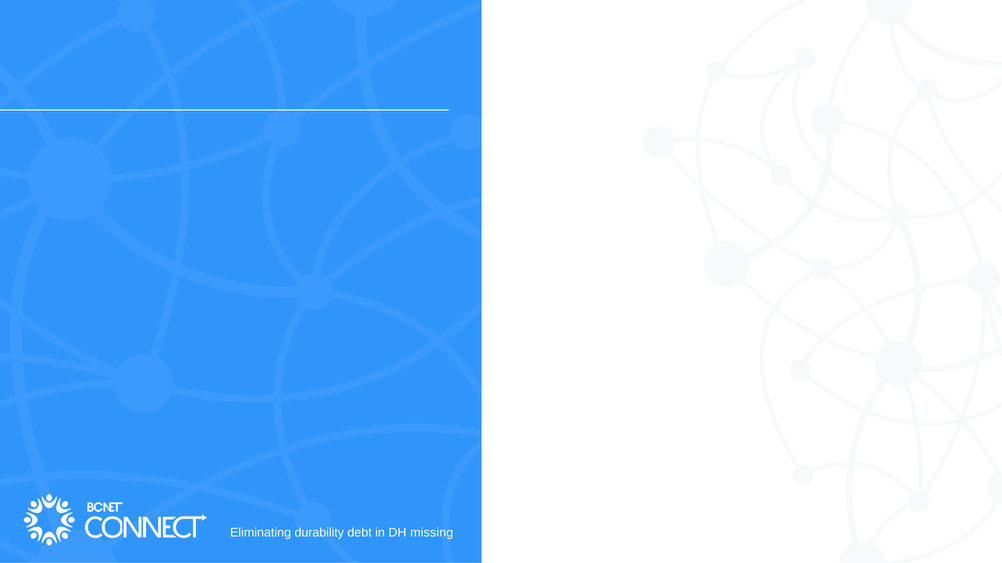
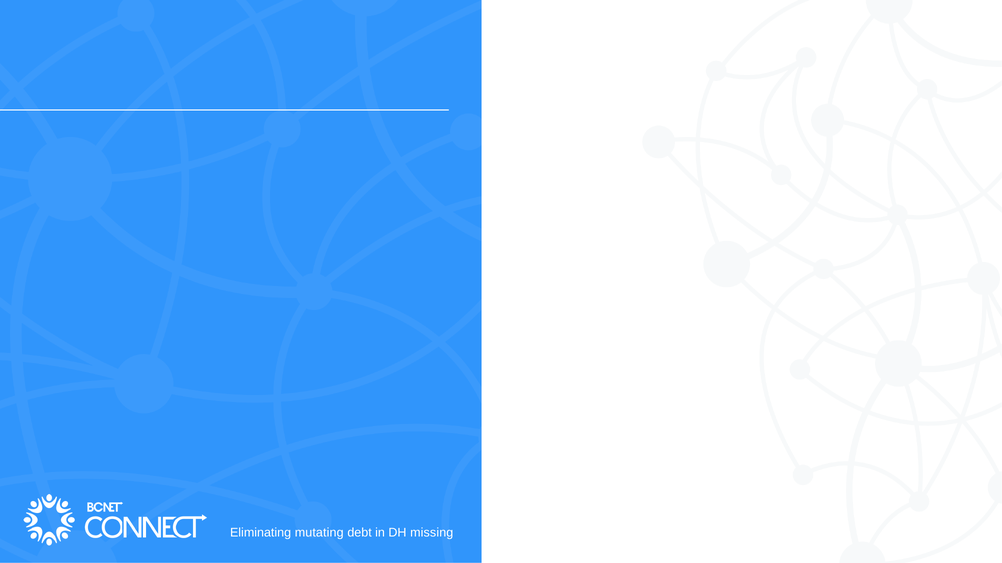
durability: durability -> mutating (319, 533)
